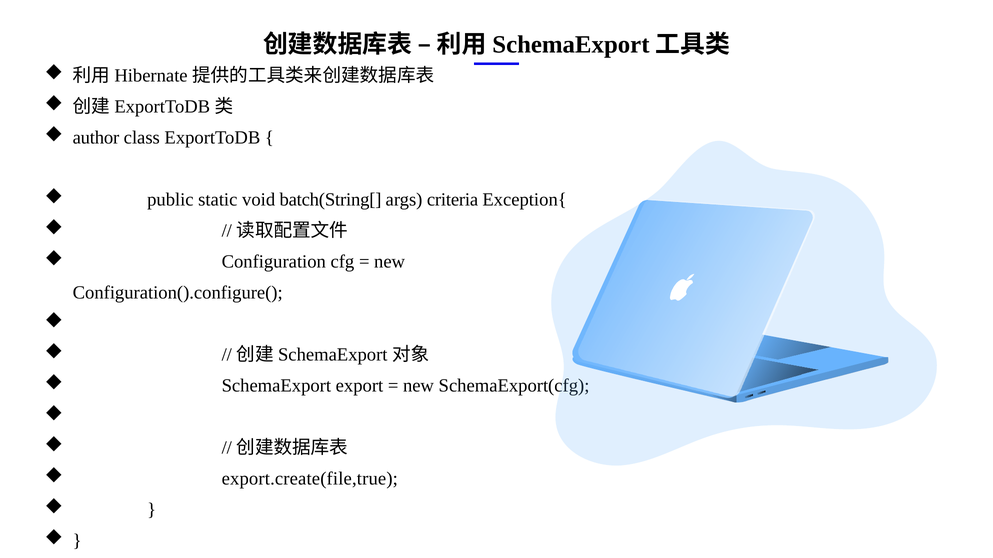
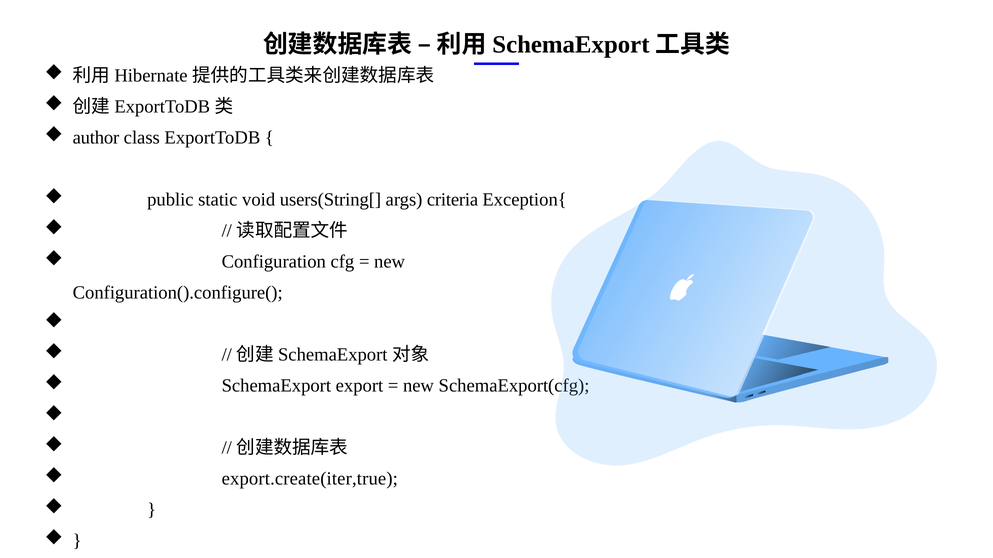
batch(String[: batch(String[ -> users(String[ (330, 200)
export.create(file,true: export.create(file,true -> export.create(iter,true (310, 479)
